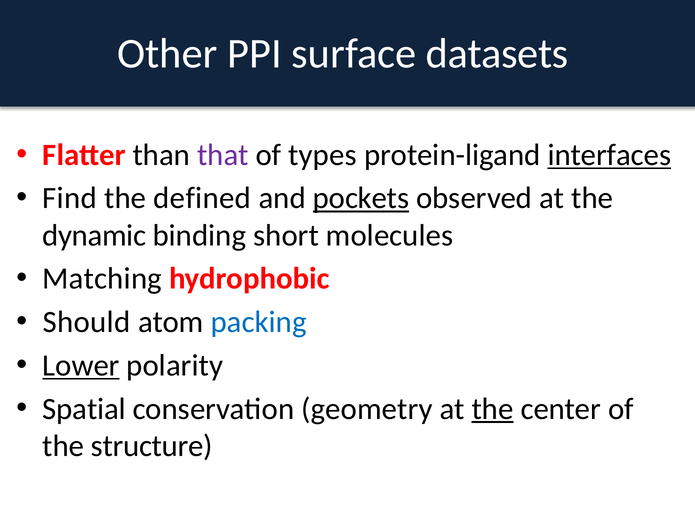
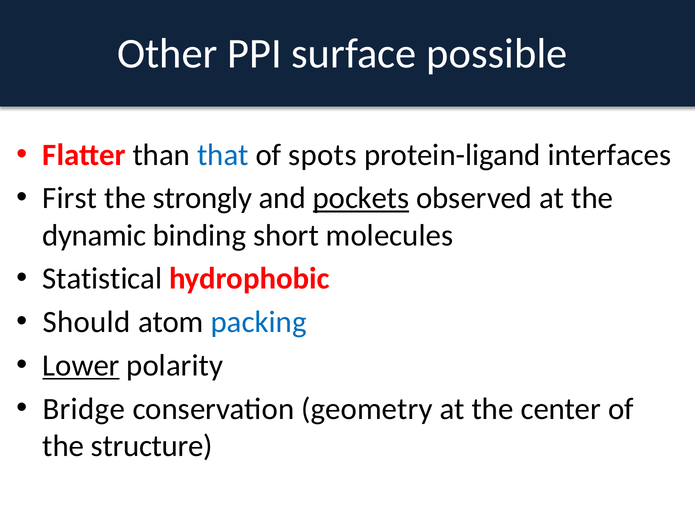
datasets: datasets -> possible (497, 54)
that colour: purple -> blue (223, 155)
types: types -> spots (323, 155)
interfaces underline: present -> none (609, 155)
Find: Find -> First (70, 198)
defined: defined -> strongly (202, 198)
Matching: Matching -> Statistical (102, 278)
Spatial: Spatial -> Bridge (84, 408)
the underline: present -> none (493, 408)
